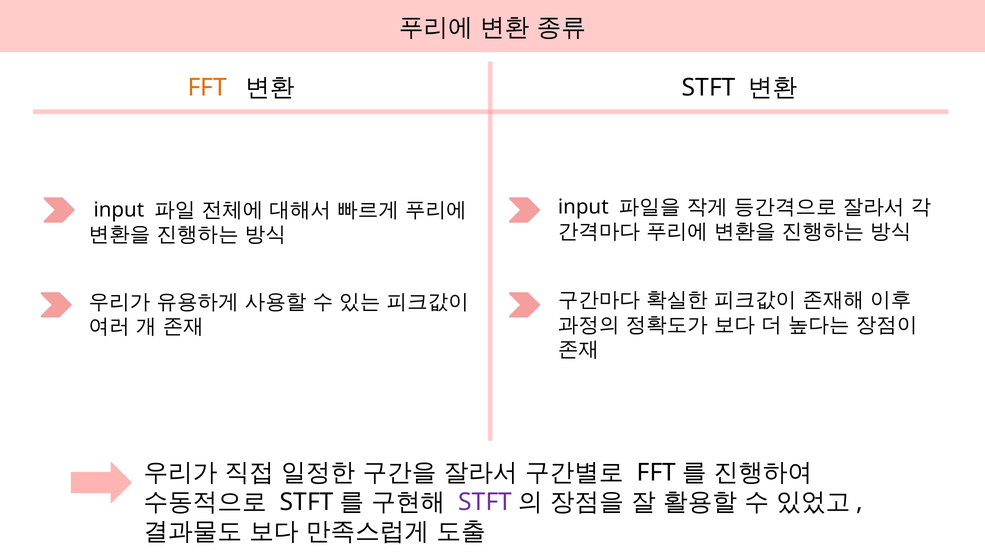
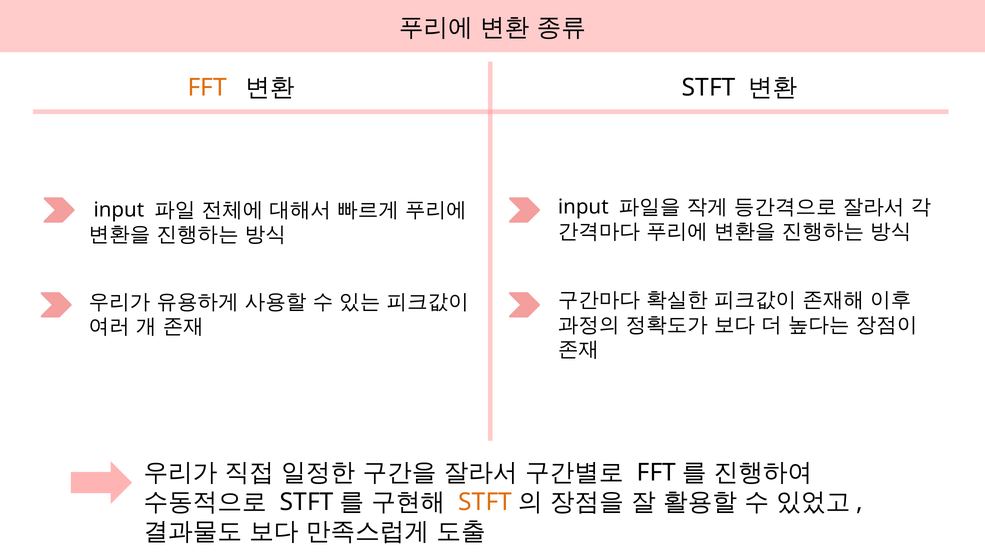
STFT colour: purple -> orange (485, 502)
